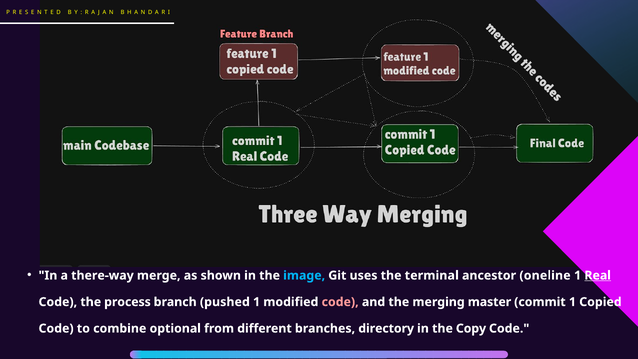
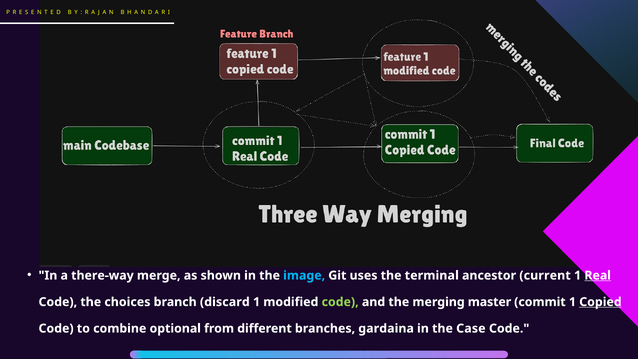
oneline: oneline -> current (545, 275)
process: process -> choices (127, 302)
pushed: pushed -> discard (225, 302)
code colour: pink -> light green (340, 302)
Copied underline: none -> present (600, 302)
directory: directory -> gardaina (386, 328)
Copy: Copy -> Case (471, 328)
